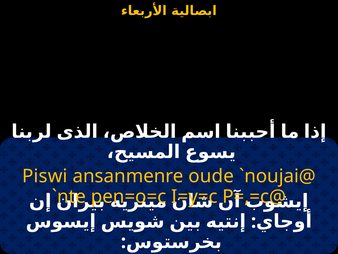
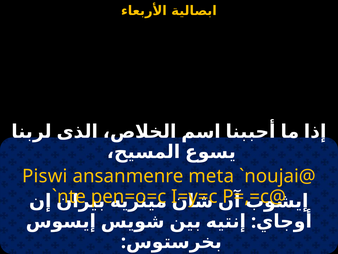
oude: oude -> meta (211, 176)
